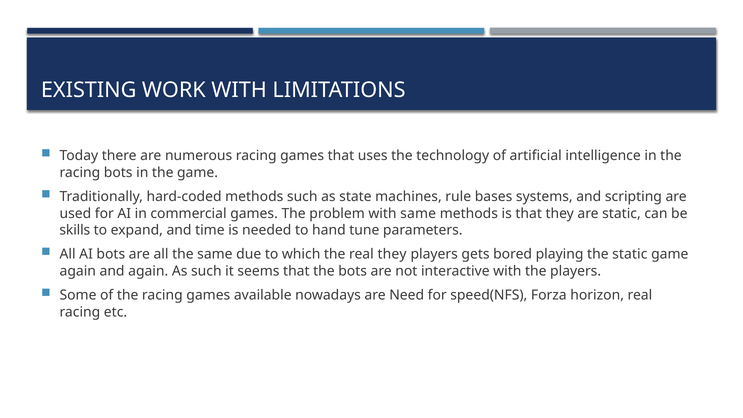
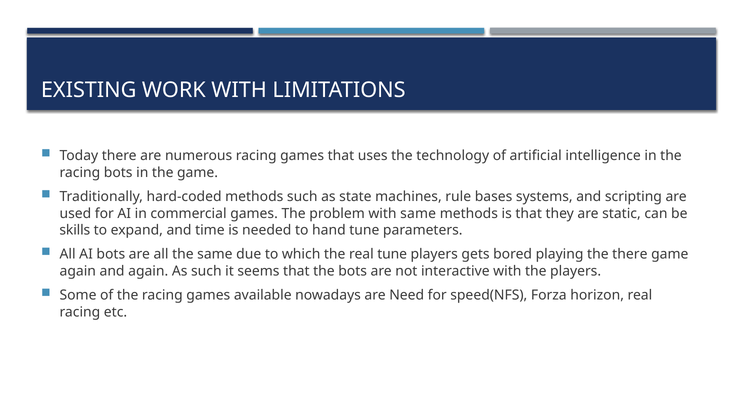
real they: they -> tune (392, 254)
the static: static -> there (630, 254)
